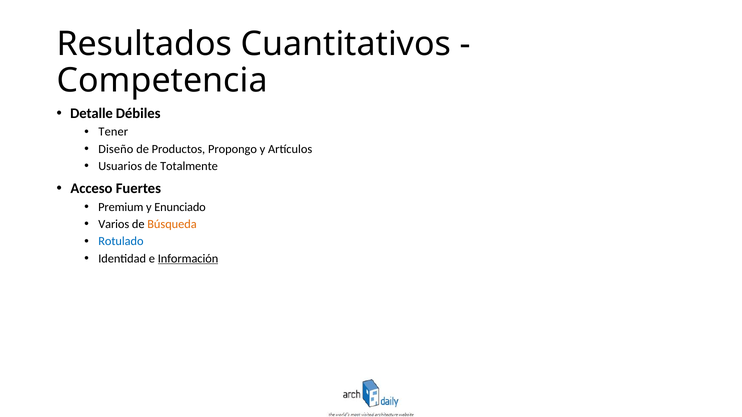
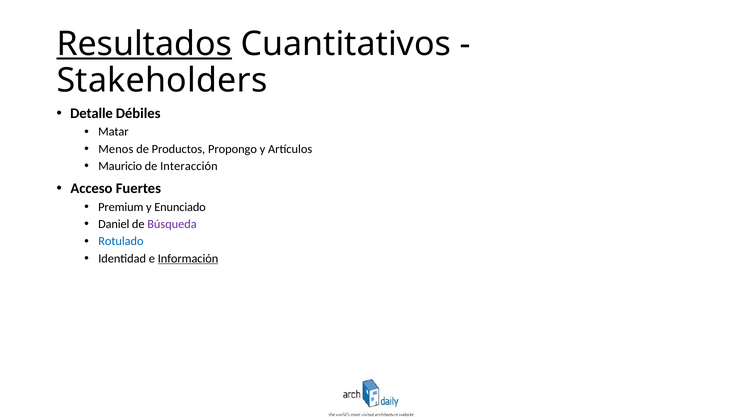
Resultados underline: none -> present (144, 44)
Competencia: Competencia -> Stakeholders (162, 81)
Tener: Tener -> Matar (113, 132)
Diseño: Diseño -> Menos (116, 149)
Usuarios: Usuarios -> Mauricio (120, 166)
Totalmente: Totalmente -> Interacción (189, 166)
Varios: Varios -> Daniel (114, 224)
Búsqueda colour: orange -> purple (172, 224)
